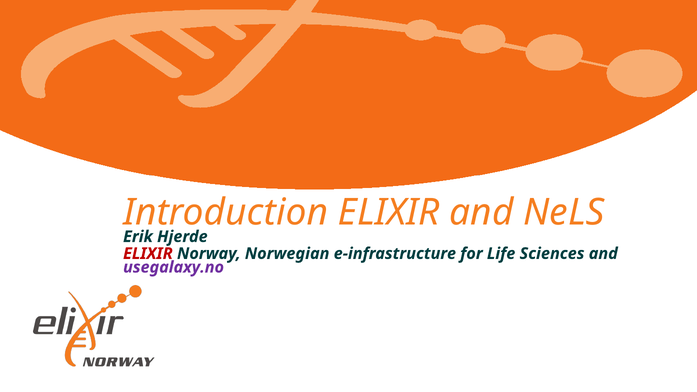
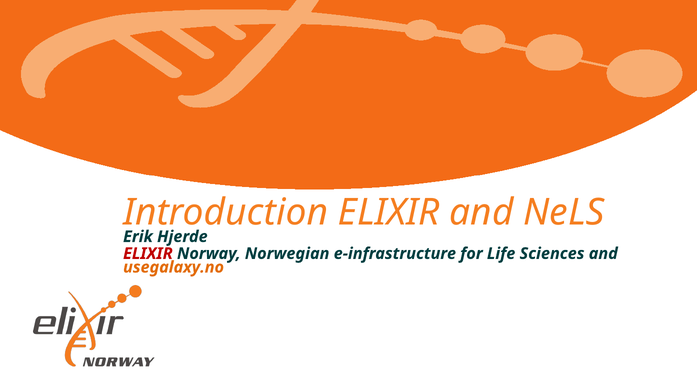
usegalaxy.no colour: purple -> orange (174, 267)
